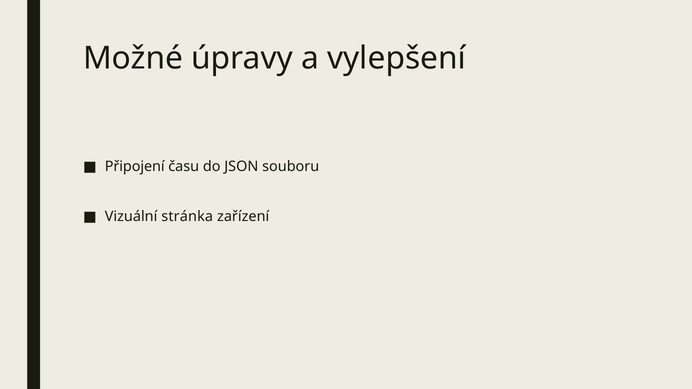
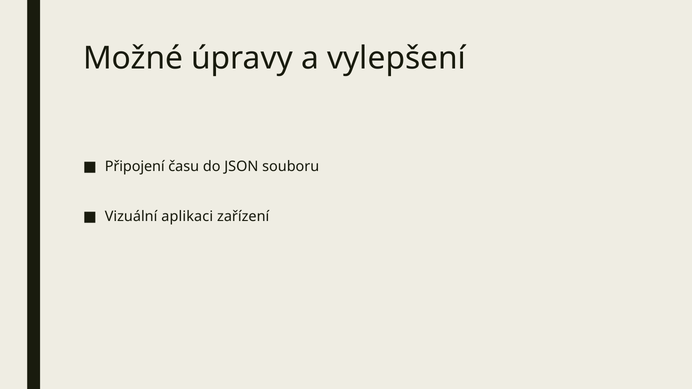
stránka: stránka -> aplikaci (187, 216)
